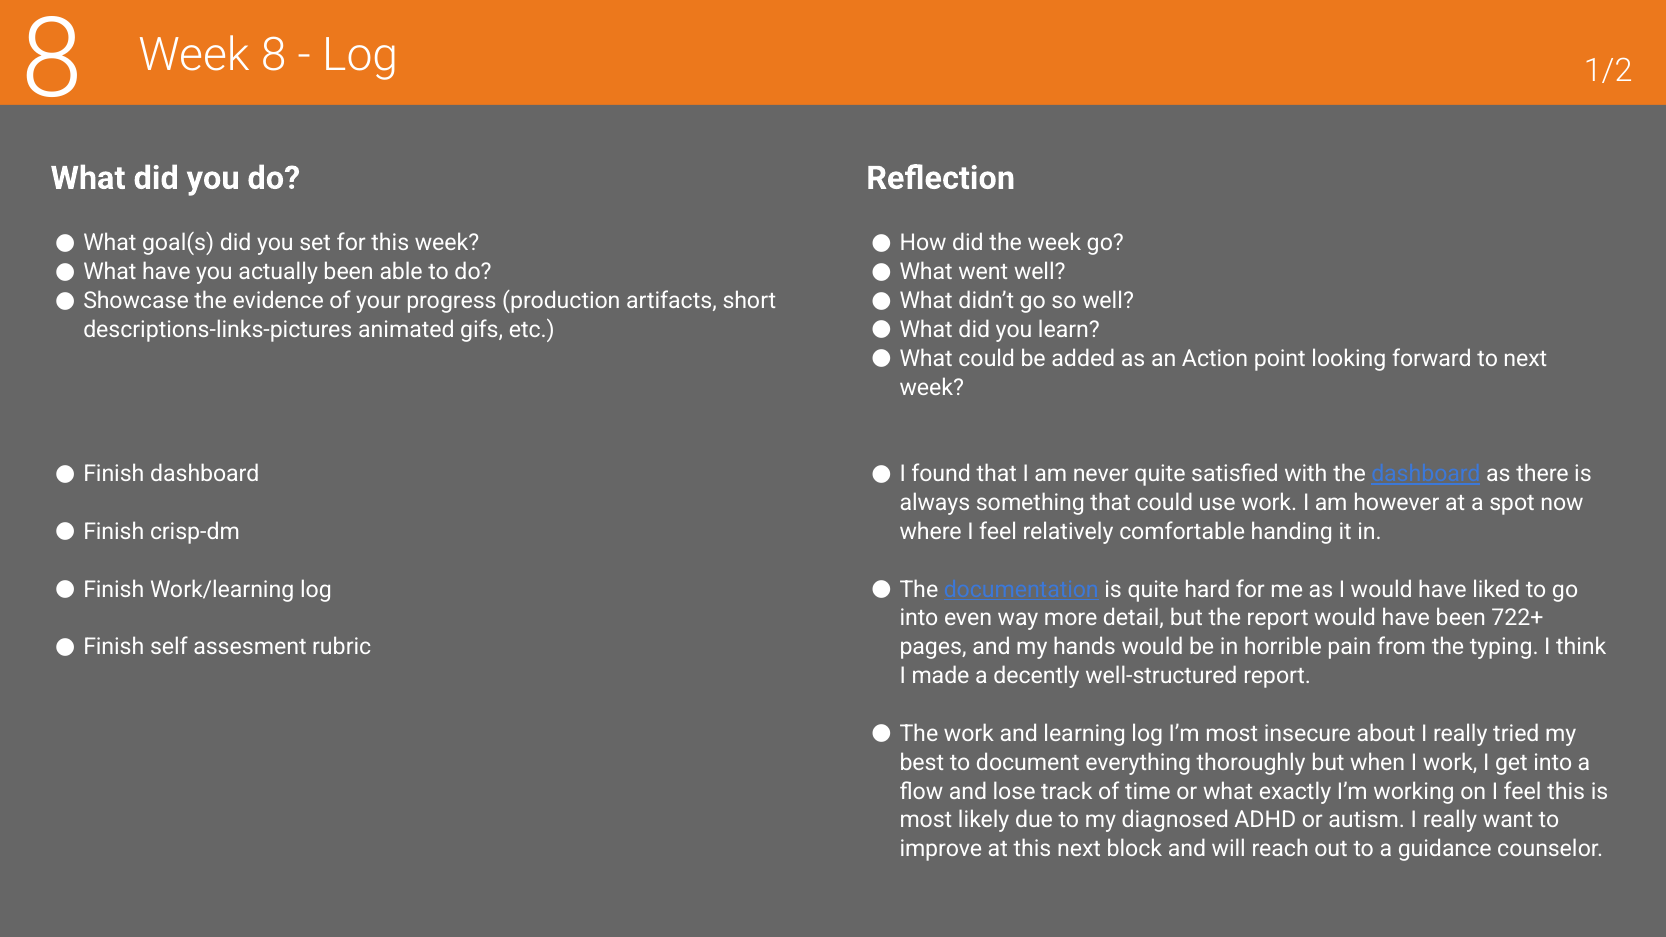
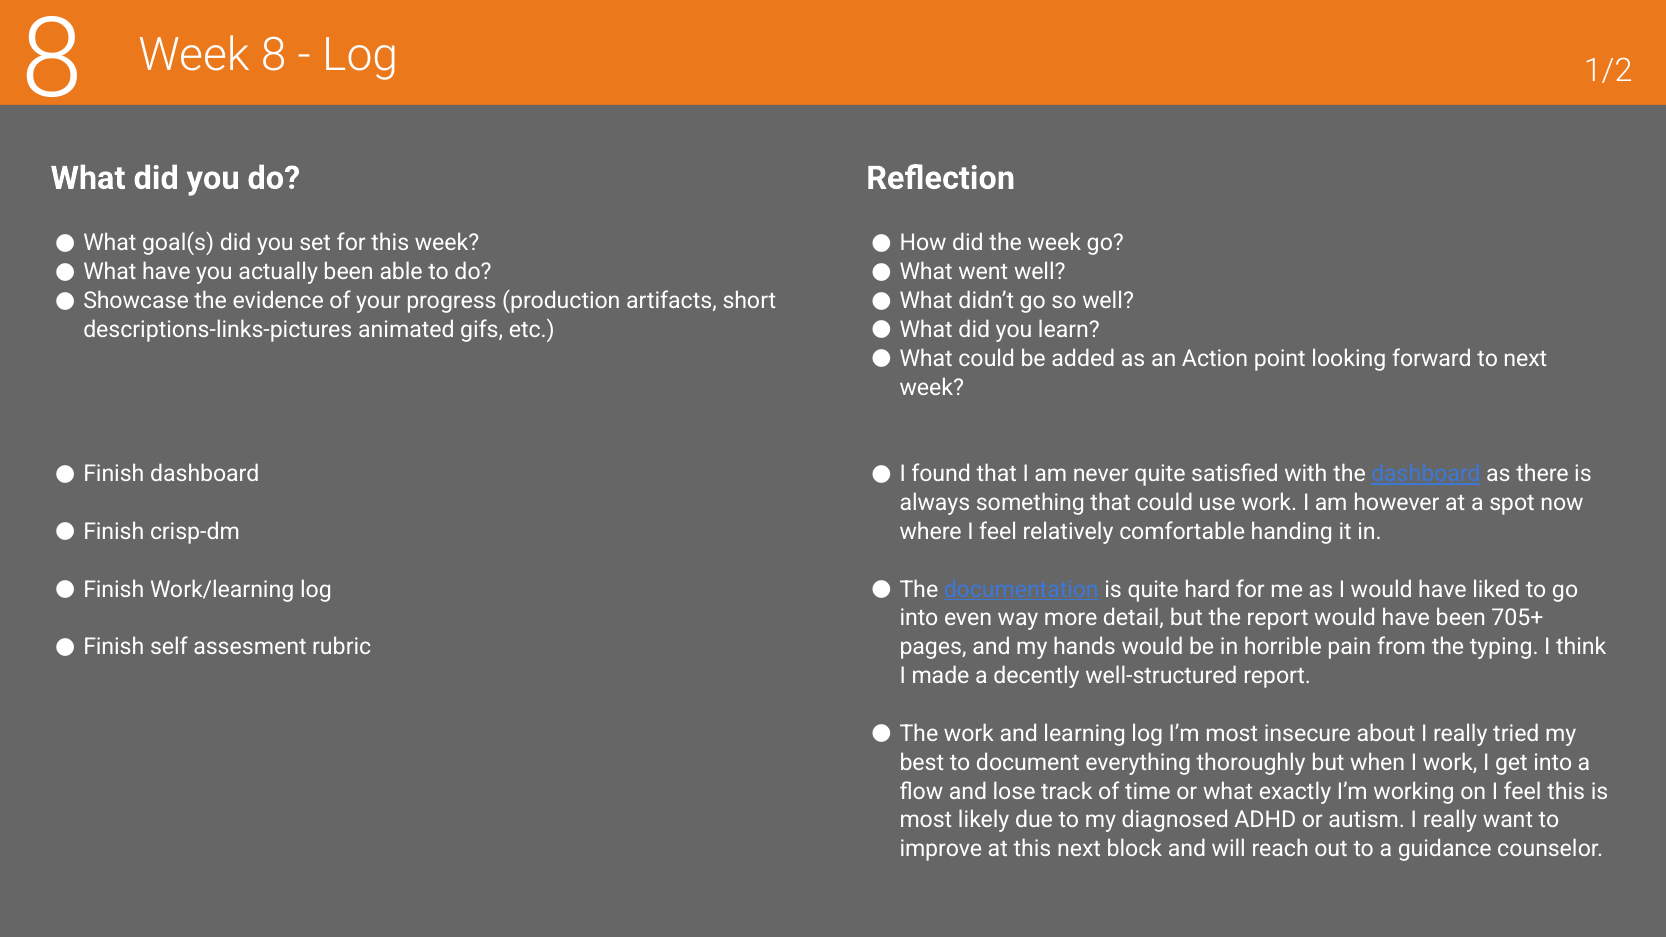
722+: 722+ -> 705+ (1517, 618)
